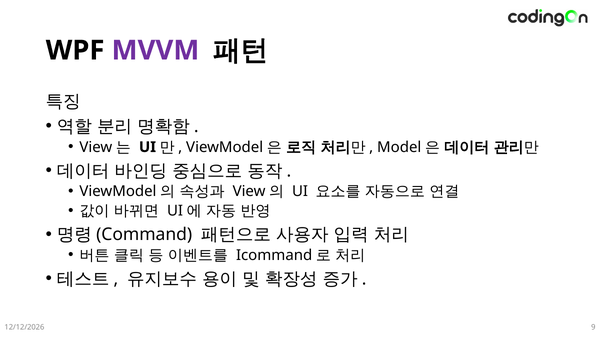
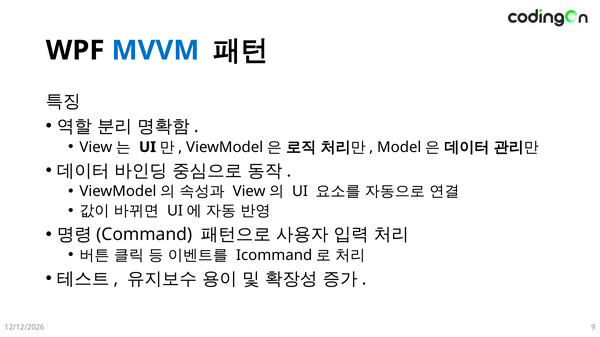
MVVM colour: purple -> blue (155, 50)
